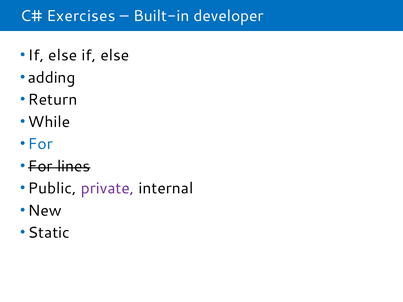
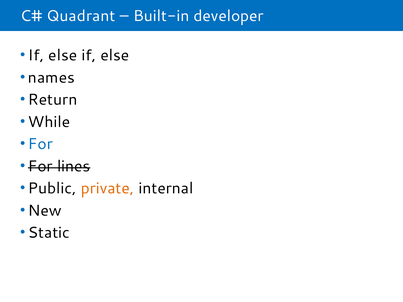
Exercises: Exercises -> Quadrant (81, 16)
adding: adding -> names (51, 78)
private colour: purple -> orange (107, 189)
